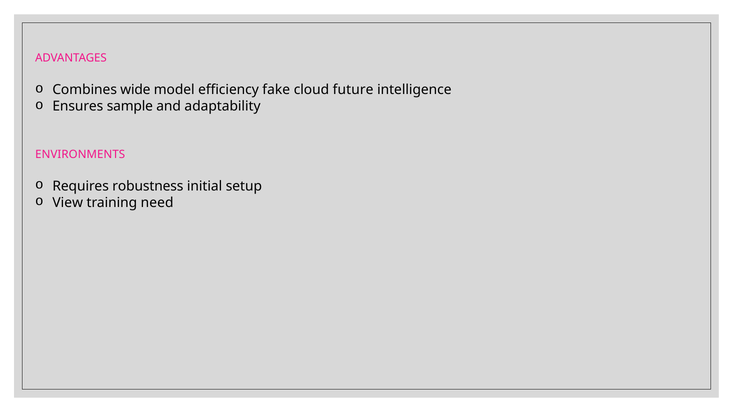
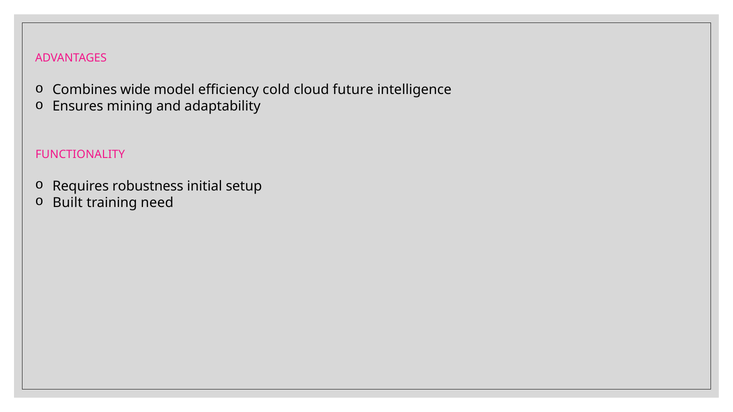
fake: fake -> cold (276, 90)
sample: sample -> mining (130, 106)
ENVIRONMENTS: ENVIRONMENTS -> FUNCTIONALITY (80, 154)
View: View -> Built (68, 203)
